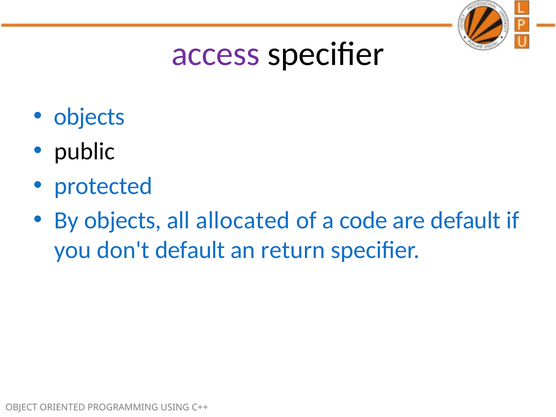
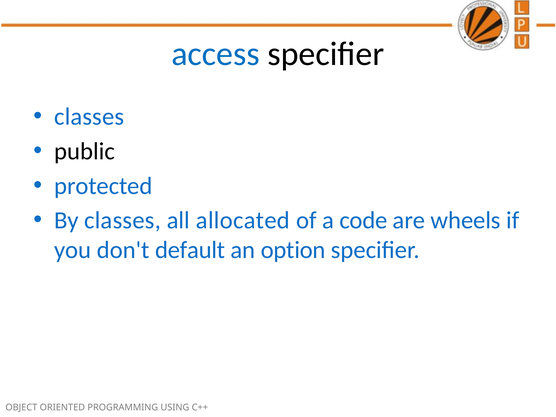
access colour: purple -> blue (216, 54)
objects: objects -> classes (89, 117)
By objects: objects -> classes (123, 220)
are default: default -> wheels (466, 220)
return: return -> option (293, 250)
